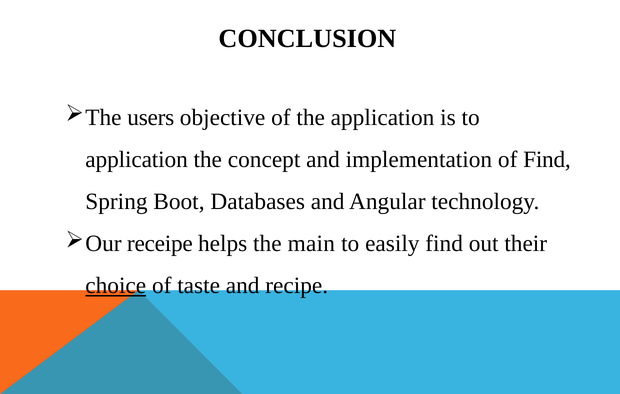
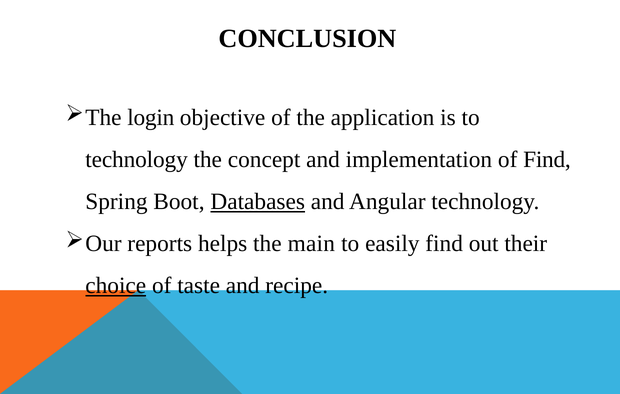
users: users -> login (151, 117)
application: application -> technology (137, 159)
Databases underline: none -> present (258, 201)
receipe: receipe -> reports (160, 243)
